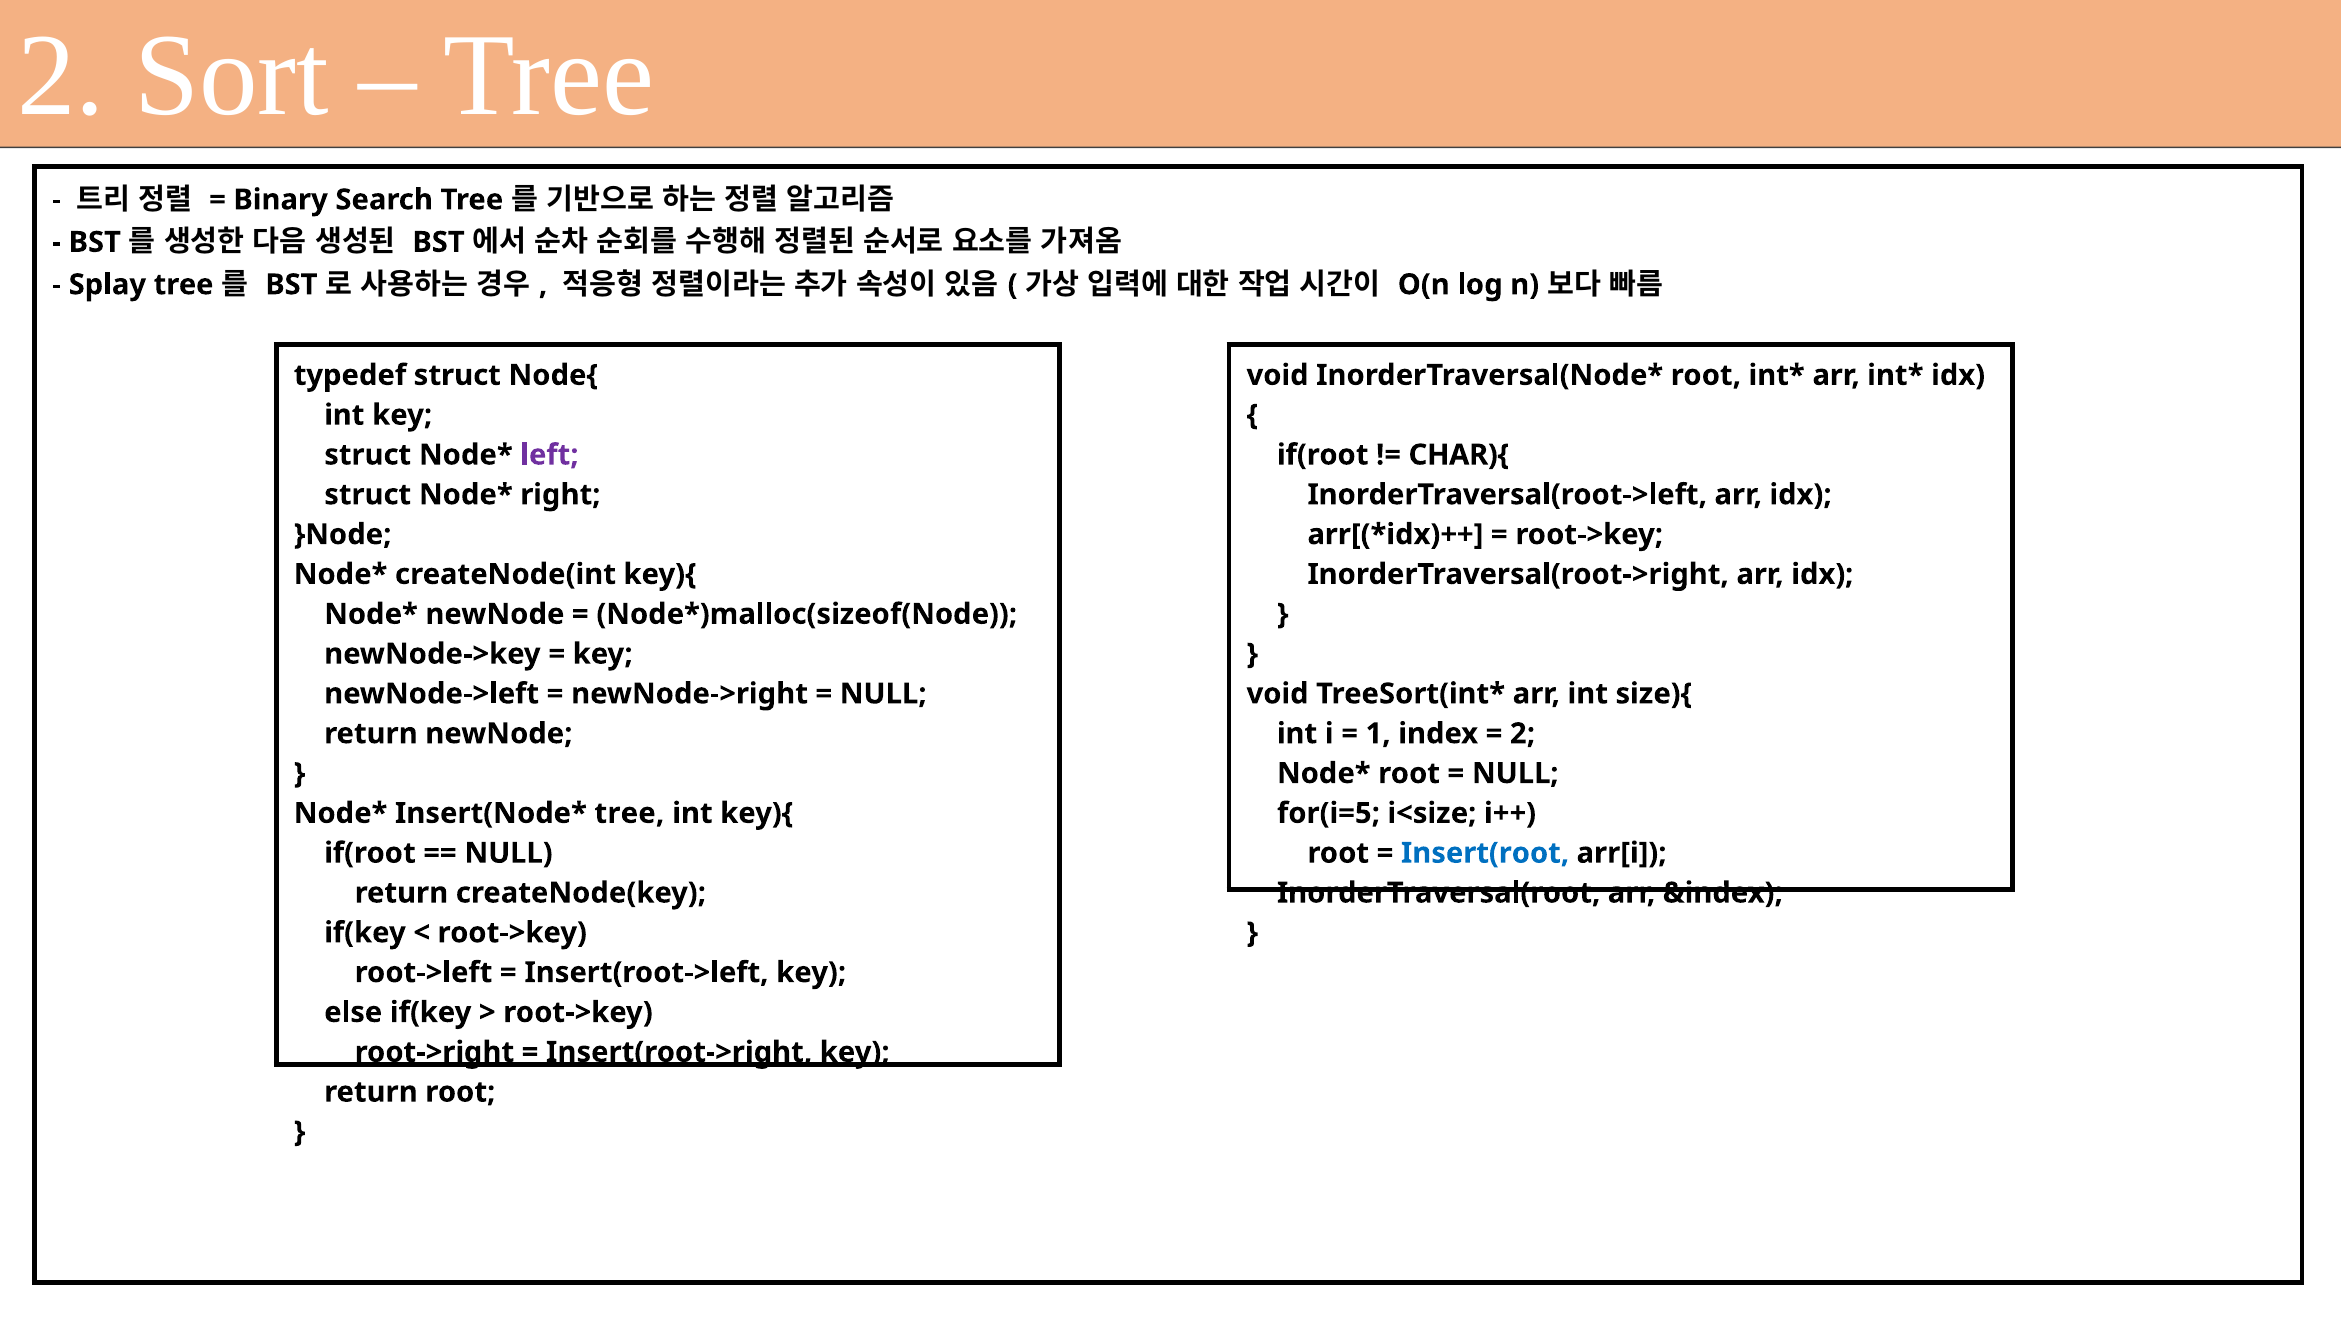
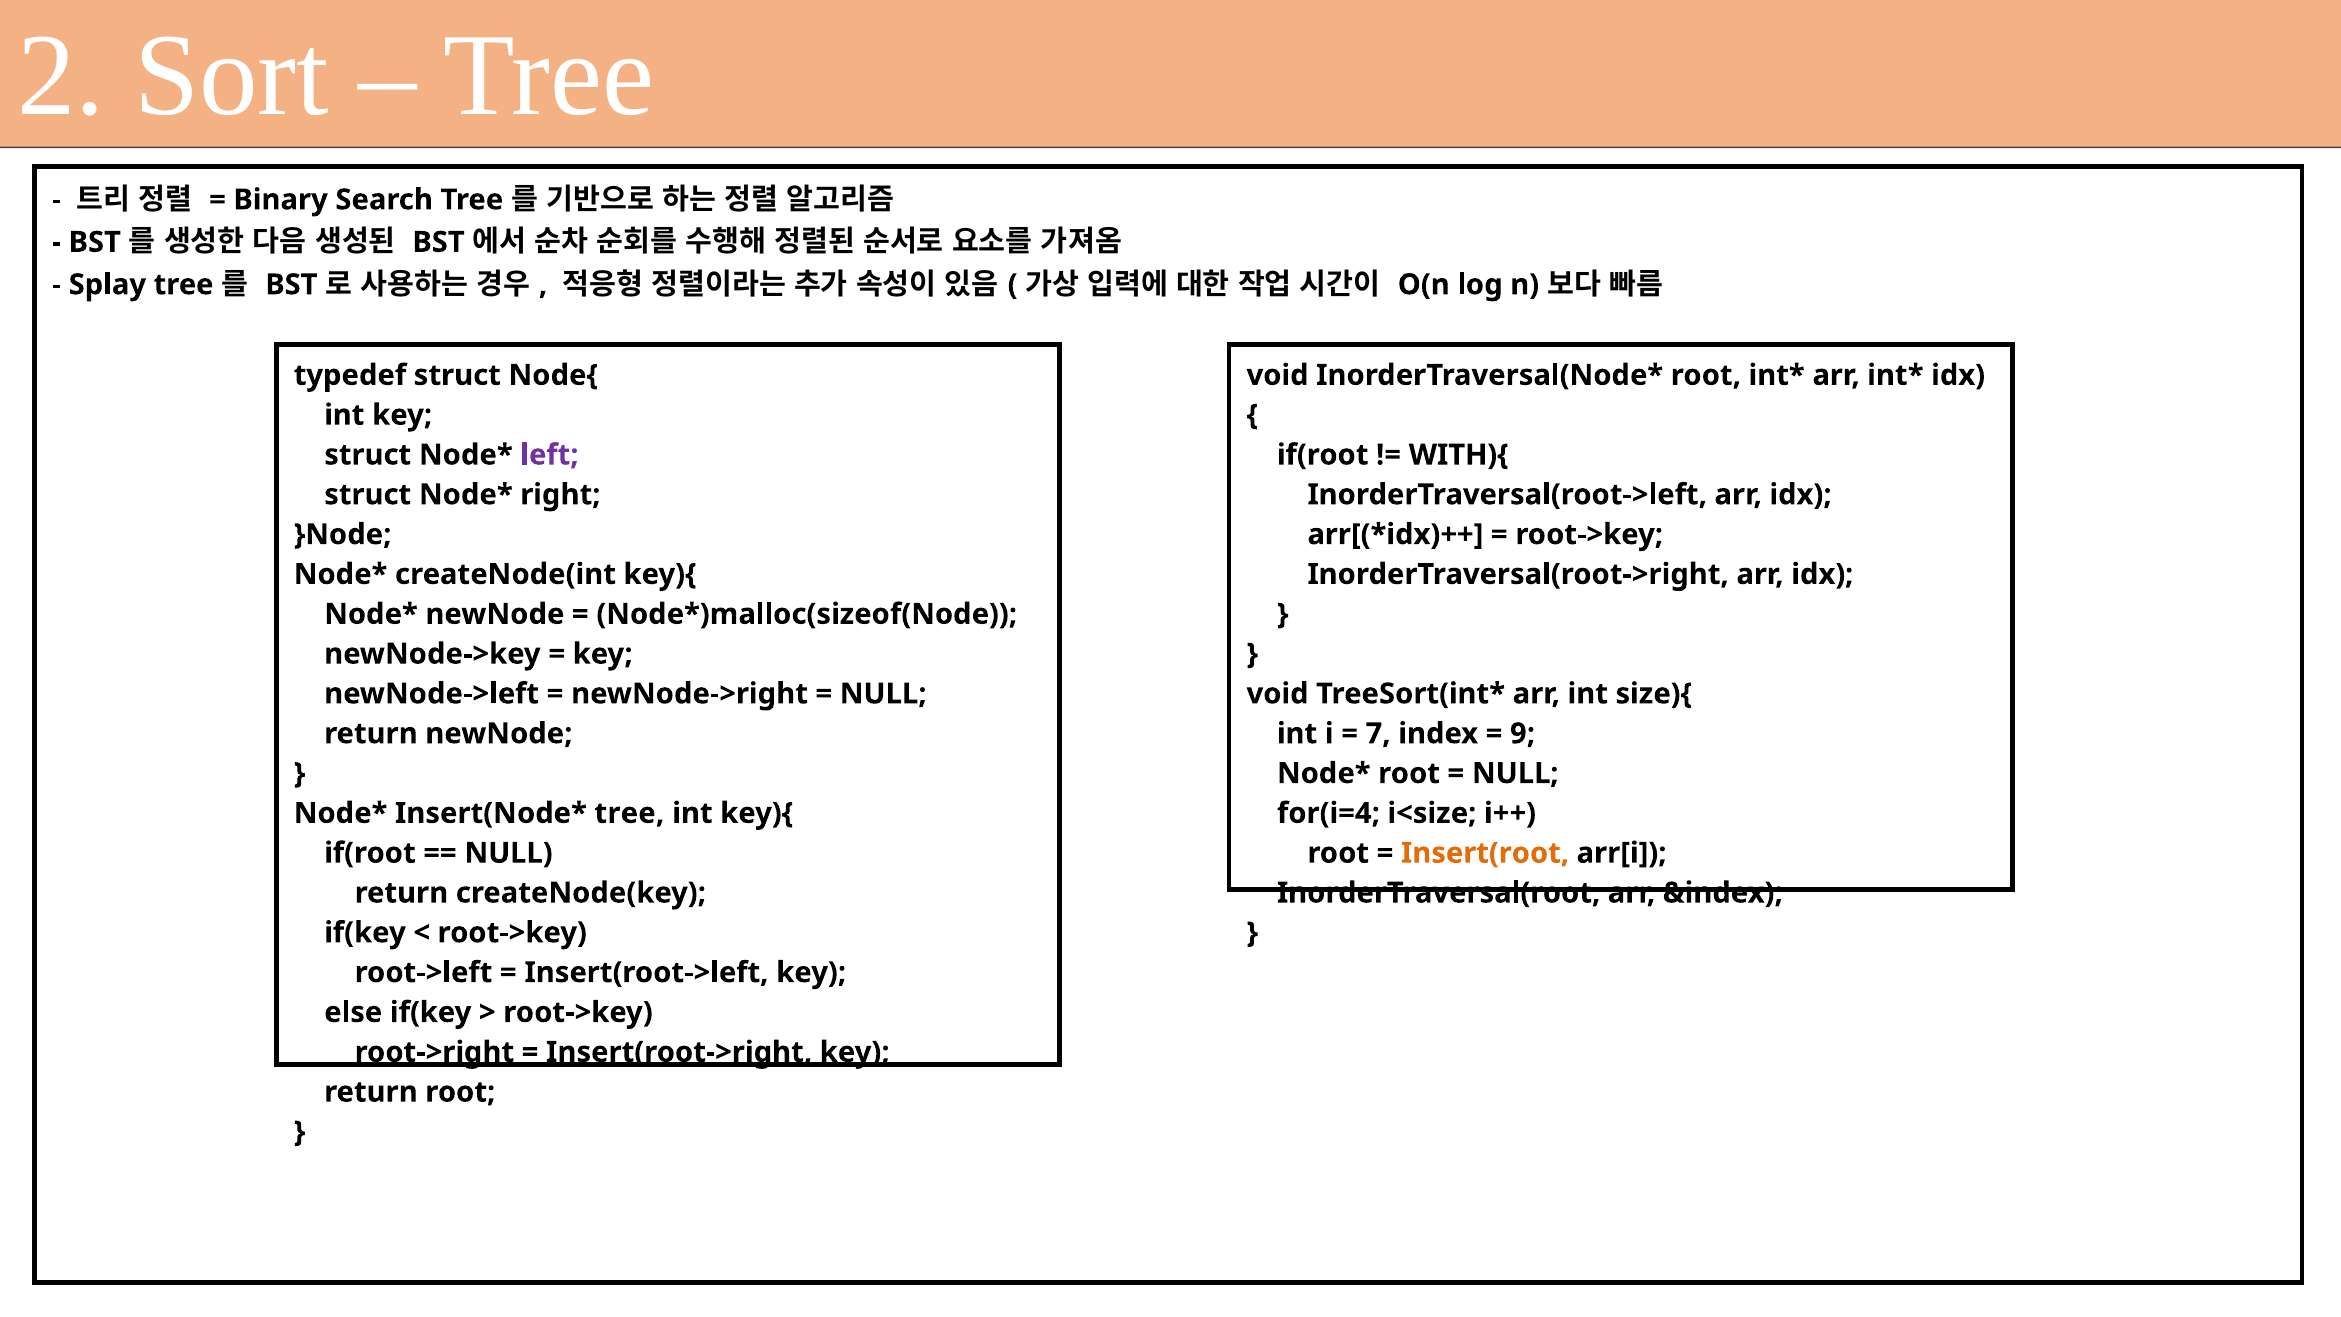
CHAR){: CHAR){ -> WITH){ (1459, 455)
1: 1 -> 7 (1378, 733)
2: 2 -> 9 (1523, 733)
for(i=5: for(i=5 -> for(i=4 (1328, 813)
Insert(root colour: blue -> orange (1485, 853)
